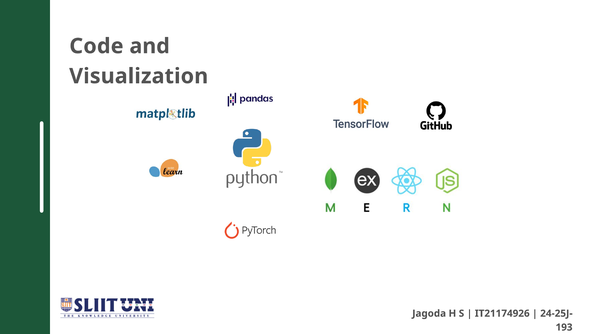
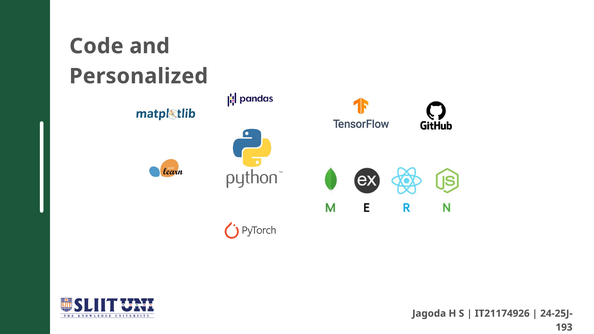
Visualization: Visualization -> Personalized (139, 76)
